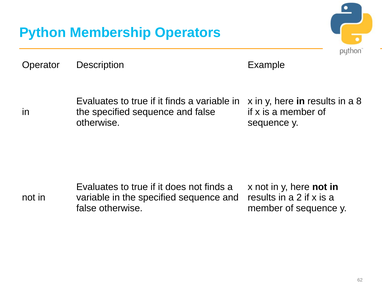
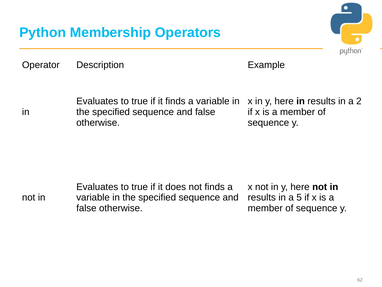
8: 8 -> 2 (359, 101)
2: 2 -> 5 (299, 197)
